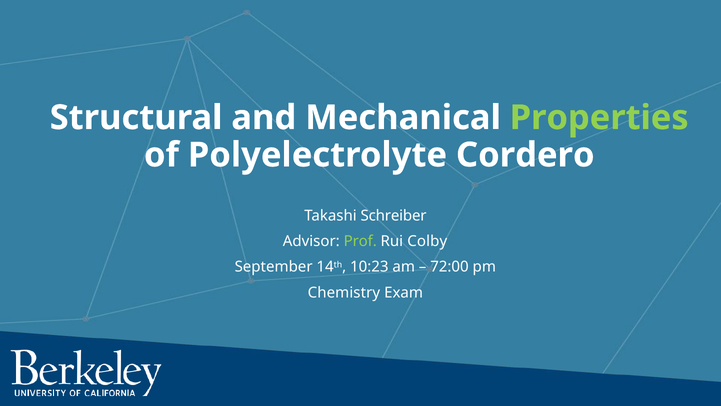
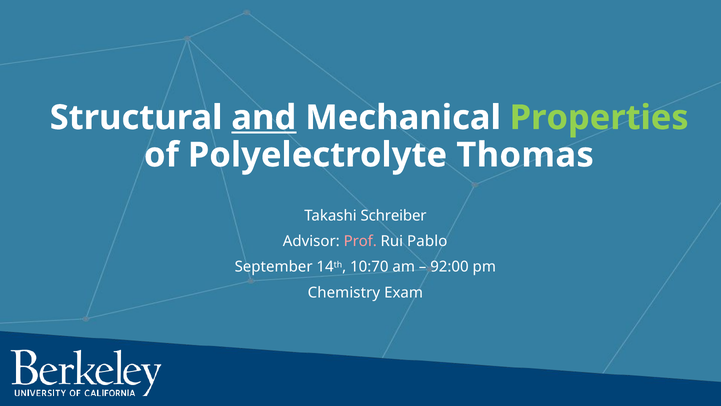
and underline: none -> present (264, 118)
Cordero: Cordero -> Thomas (525, 155)
Prof colour: light green -> pink (360, 241)
Colby: Colby -> Pablo (427, 241)
10:23: 10:23 -> 10:70 (369, 267)
72:00: 72:00 -> 92:00 (449, 267)
